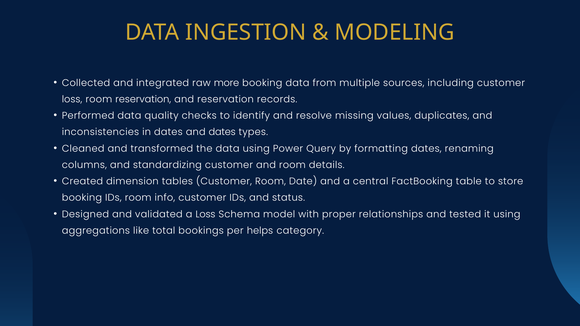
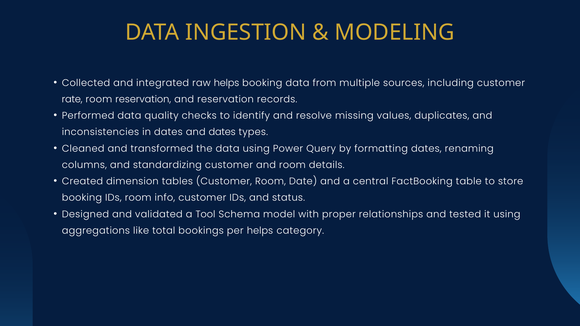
raw more: more -> helps (227, 83)
loss: loss -> rate (72, 99)
a Loss: Loss -> Tool (205, 214)
